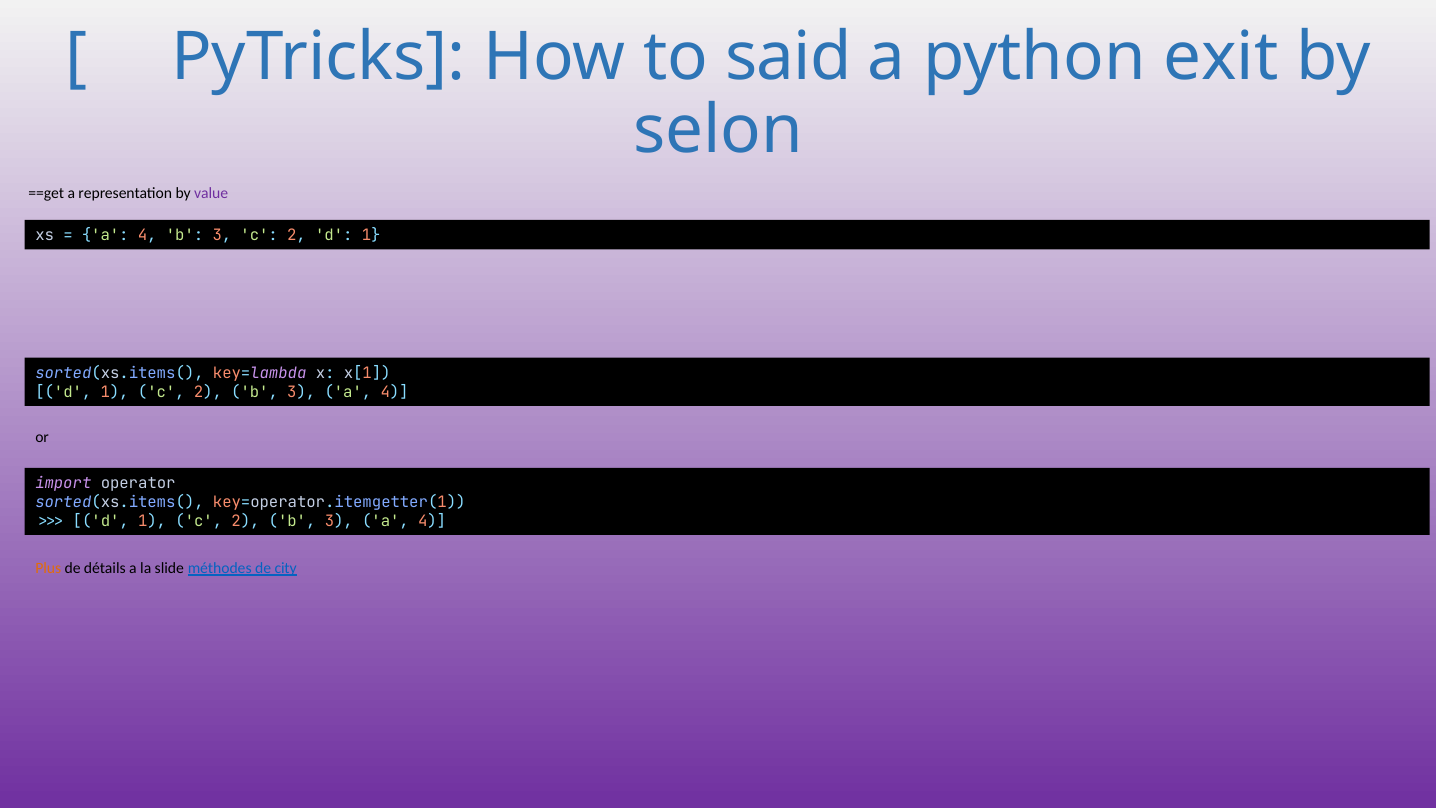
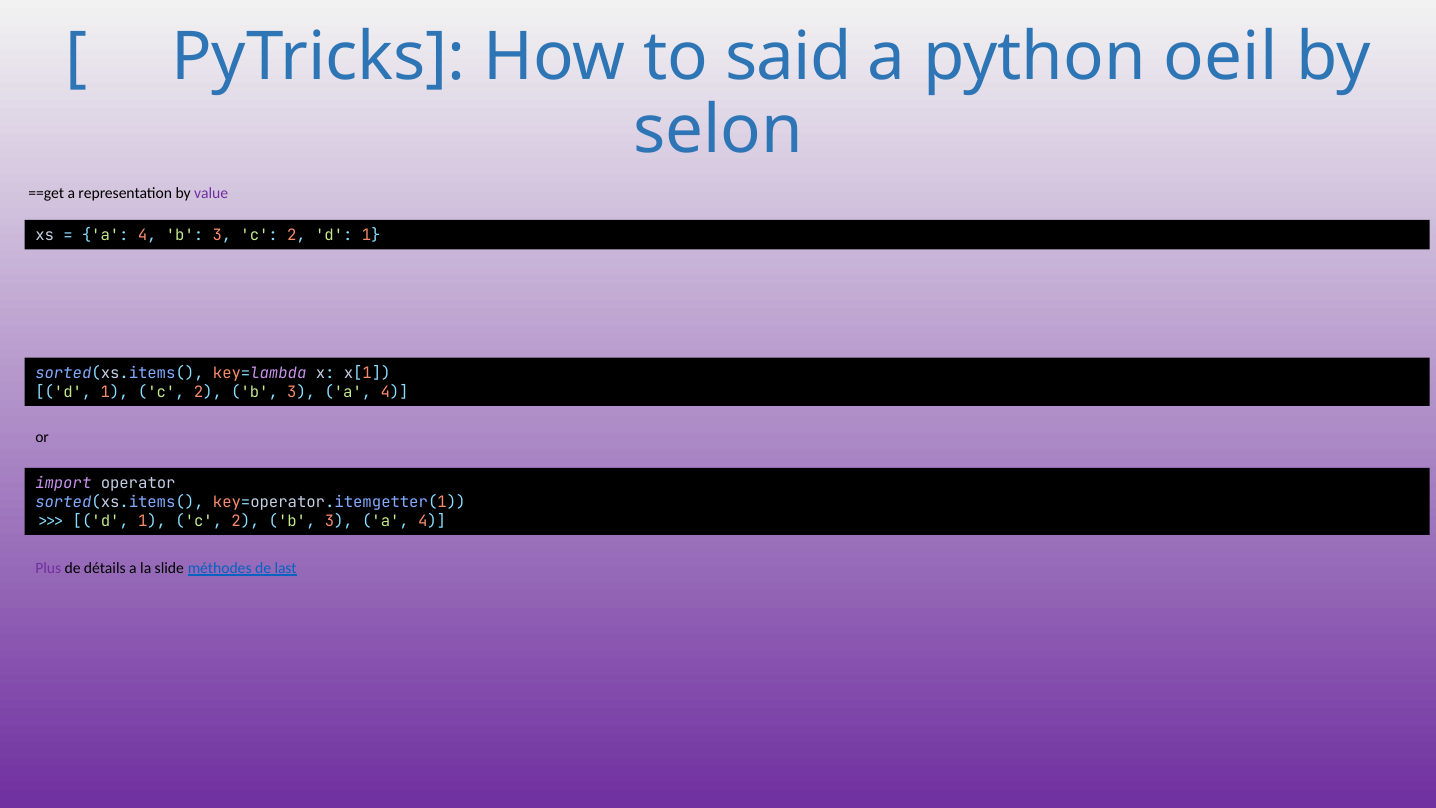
exit: exit -> oeil (1221, 58)
Plus colour: orange -> purple (48, 568)
city: city -> last (286, 568)
